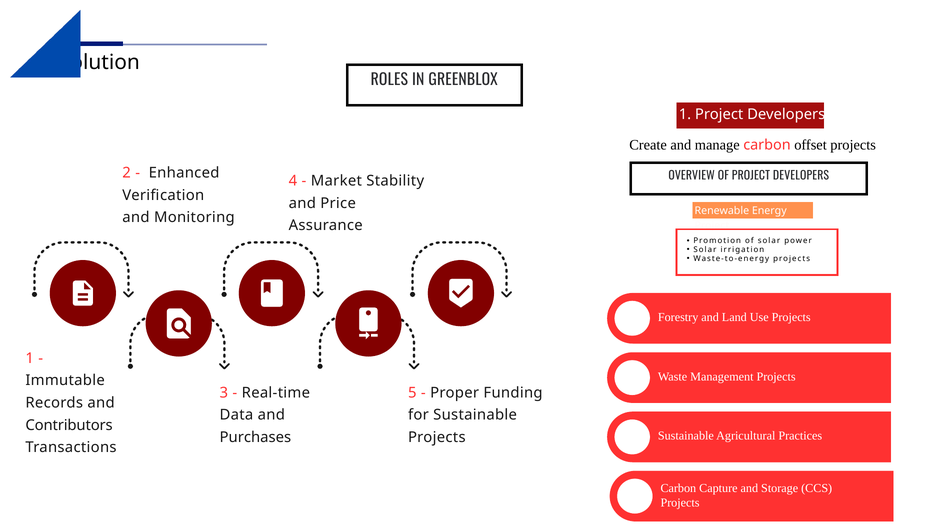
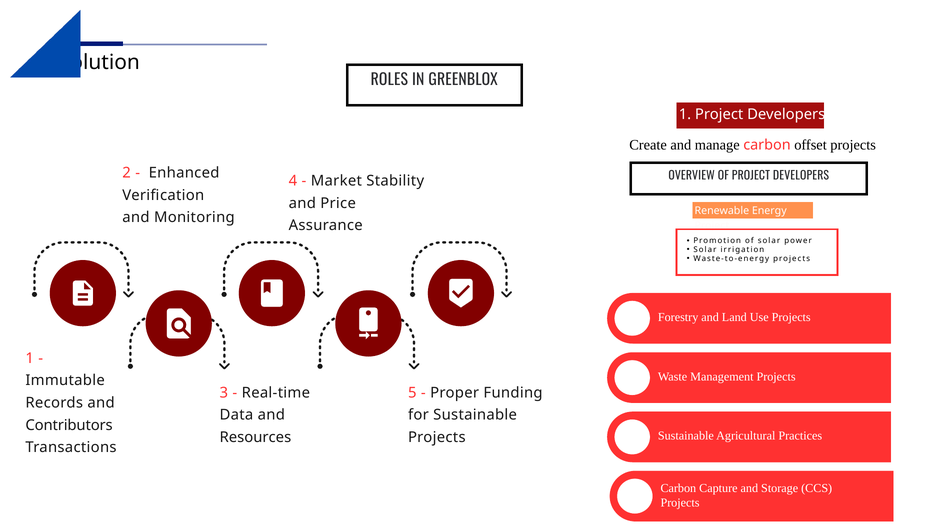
Purchases: Purchases -> Resources (255, 437)
